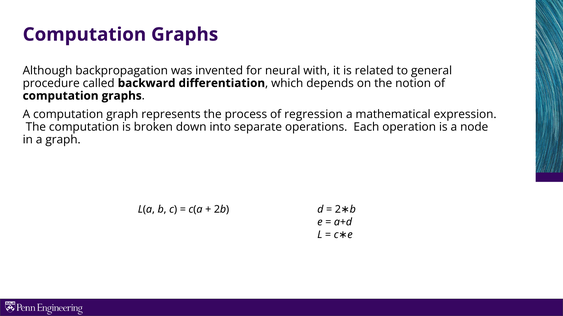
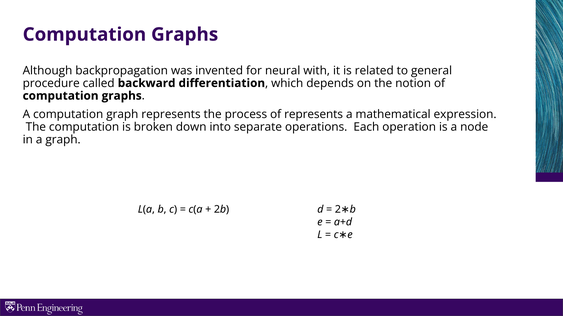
of regression: regression -> represents (314, 115)
